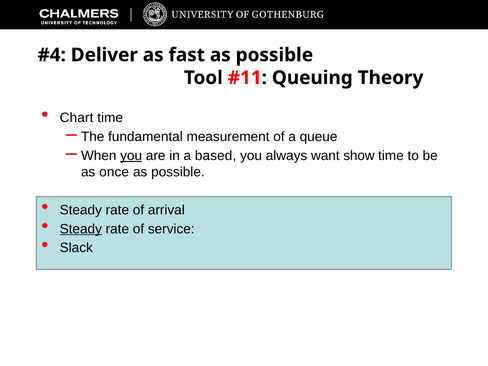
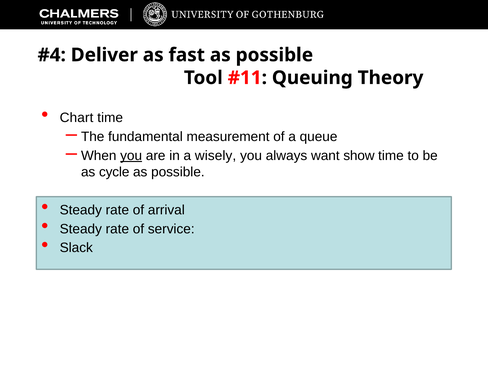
based: based -> wisely (216, 156)
once: once -> cycle (114, 172)
Steady underline: present -> none (81, 229)
